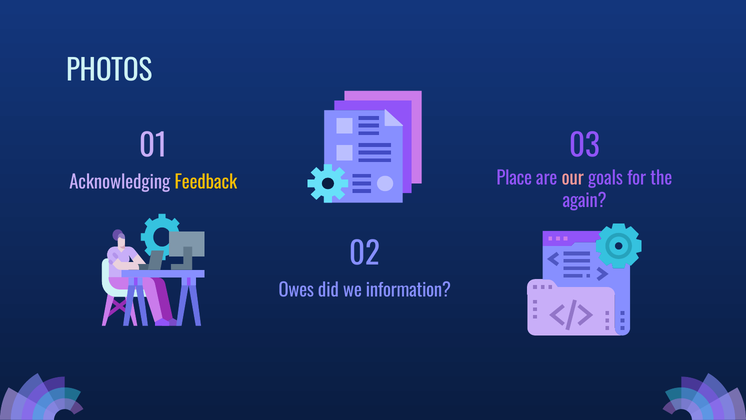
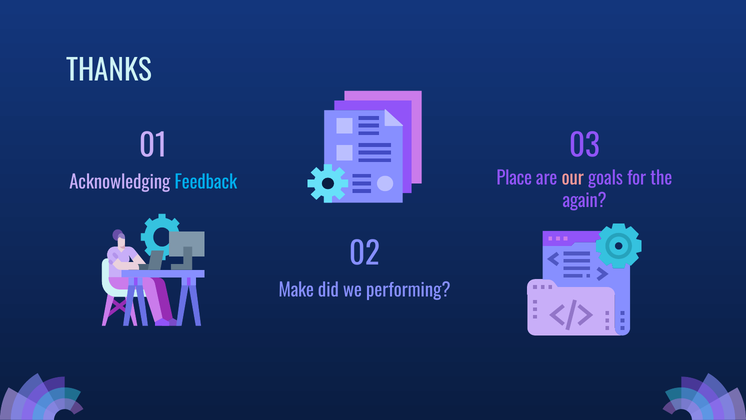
PHOTOS: PHOTOS -> THANKS (109, 71)
Feedback colour: yellow -> light blue (206, 182)
Owes: Owes -> Make (296, 291)
information: information -> performing (408, 291)
